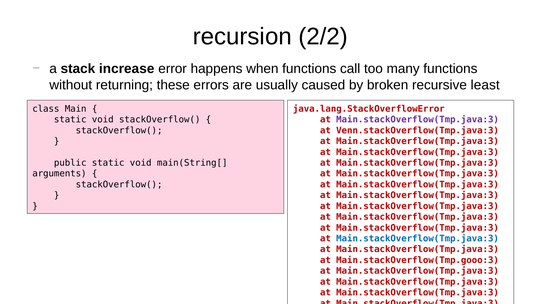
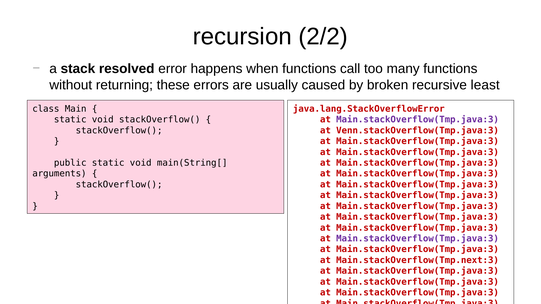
increase: increase -> resolved (127, 69)
Main.stackOverflow(Tmp.java:3 colour: blue -> purple (418, 239)
Main.stackOverflow(Tmp.gooo:3: Main.stackOverflow(Tmp.gooo:3 -> Main.stackOverflow(Tmp.next:3 (418, 260)
